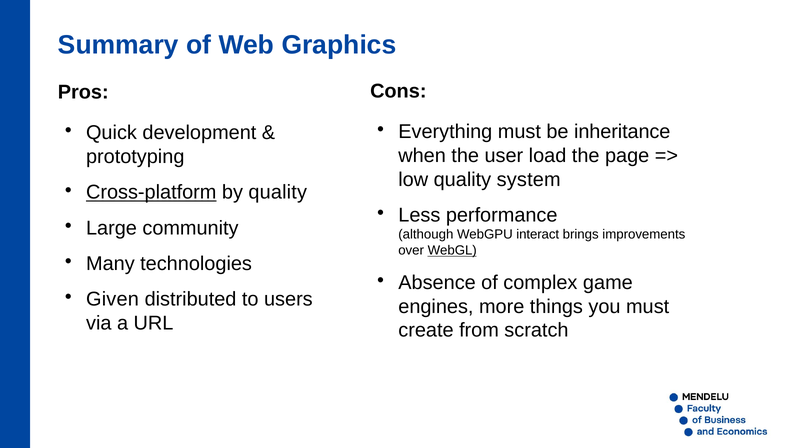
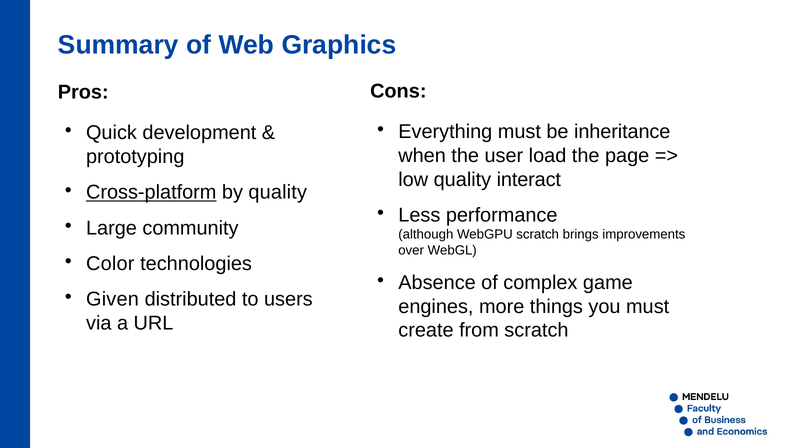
system: system -> interact (529, 179)
WebGPU interact: interact -> scratch (538, 234)
WebGL underline: present -> none (452, 250)
Many: Many -> Color (110, 263)
